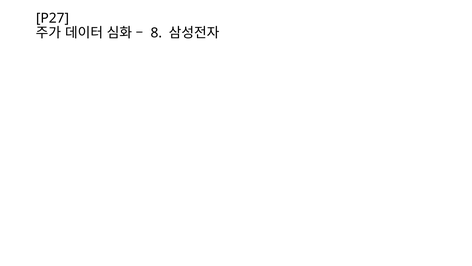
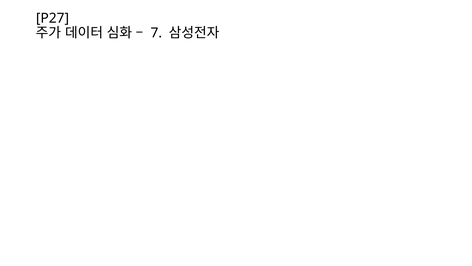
8: 8 -> 7 (156, 33)
